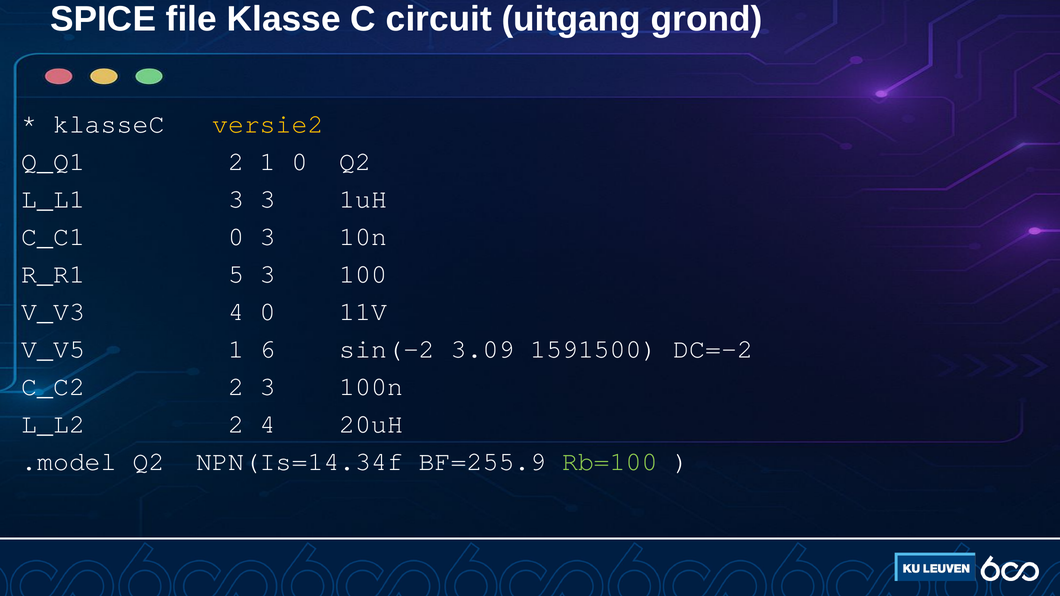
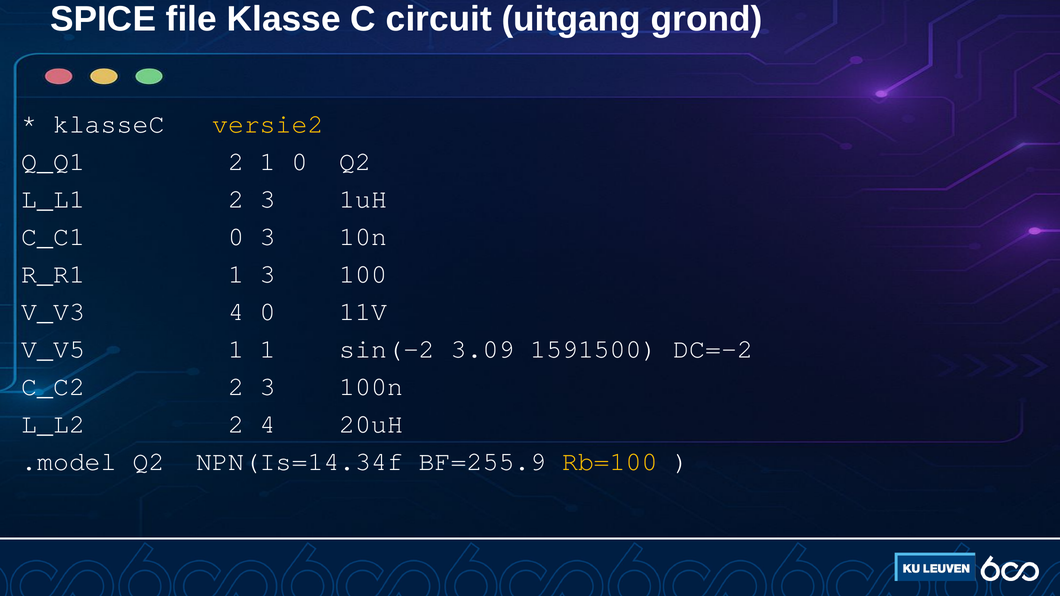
L_L1 3: 3 -> 2 (236, 199)
R_R1 5: 5 -> 1 (236, 274)
1 6: 6 -> 1 (268, 349)
Rb=100 colour: light green -> yellow (610, 462)
